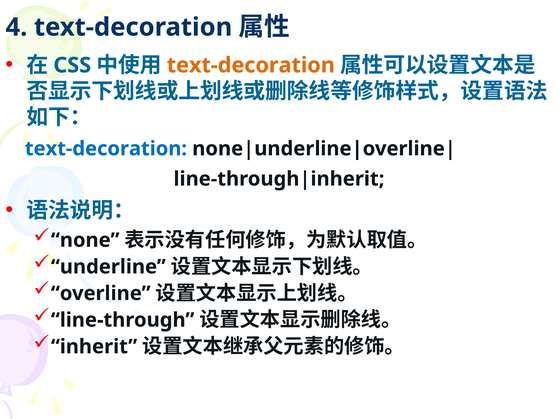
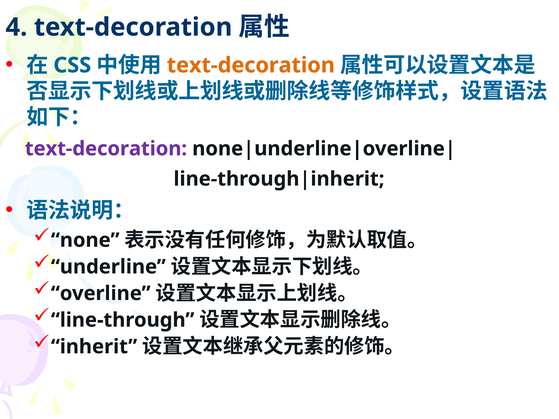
text-decoration colour: blue -> purple (106, 149)
